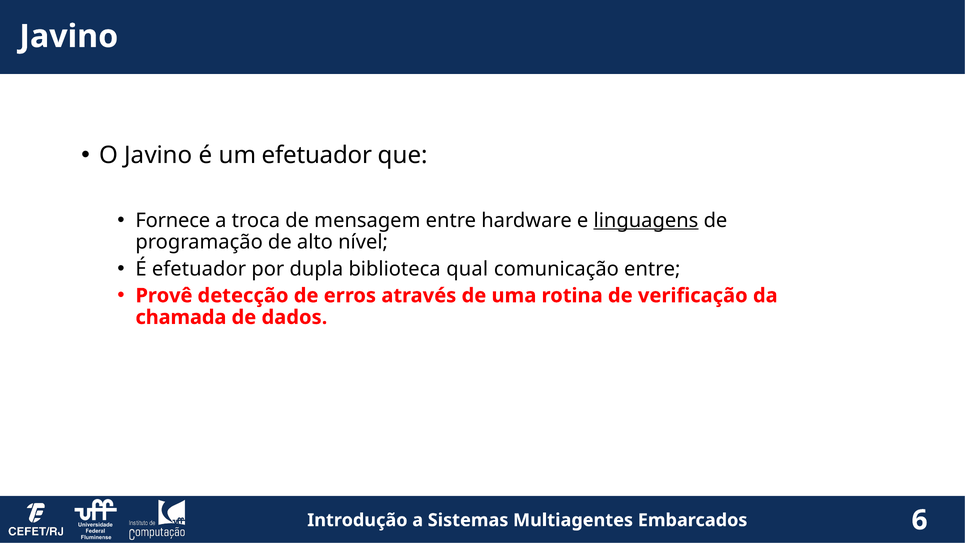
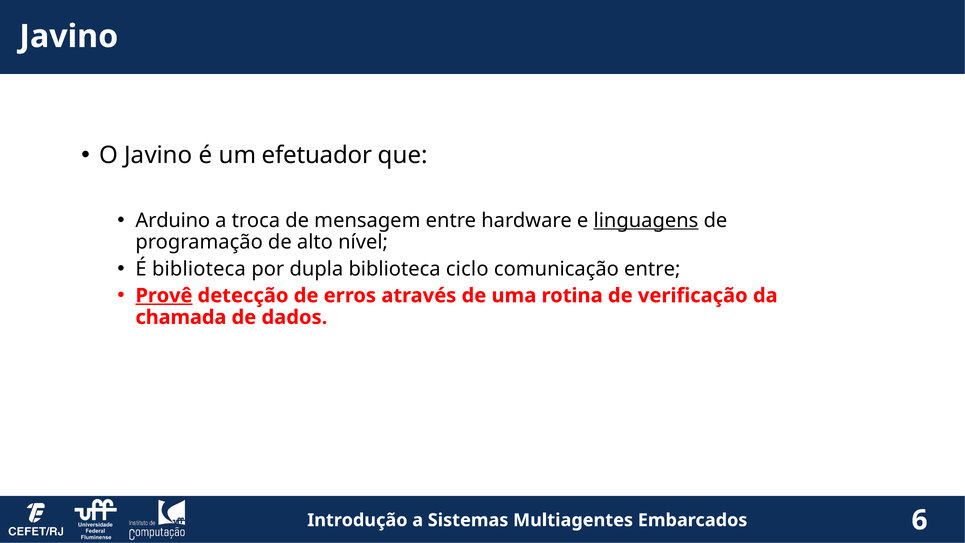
Fornece: Fornece -> Arduino (173, 220)
É efetuador: efetuador -> biblioteca (199, 269)
qual: qual -> ciclo (467, 269)
Provê underline: none -> present (164, 296)
